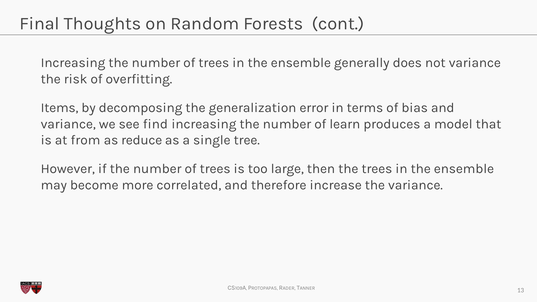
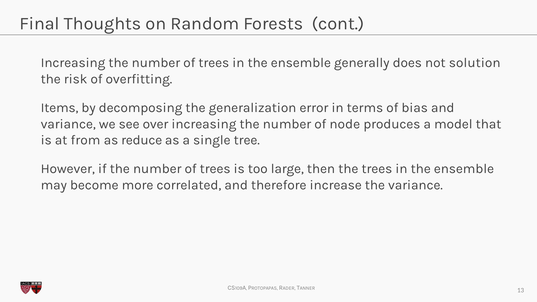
not variance: variance -> solution (475, 63)
find: find -> over (156, 124)
learn: learn -> node (345, 124)
